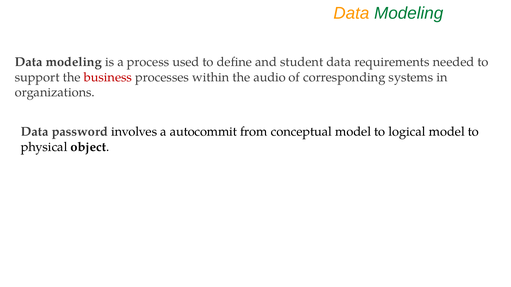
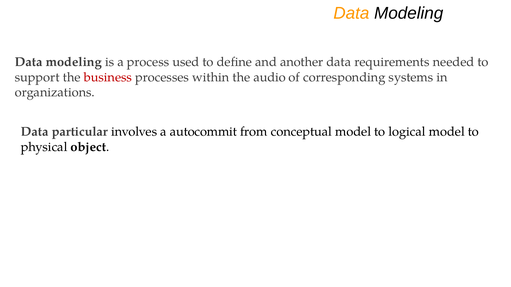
Modeling colour: green -> black (409, 13)
student: student -> another (302, 62)
password: password -> particular (80, 132)
